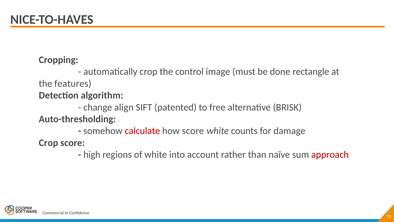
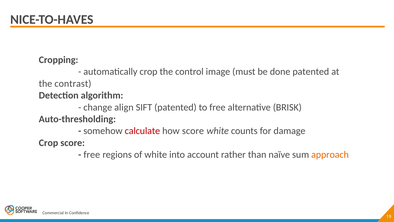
done rectangle: rectangle -> patented (311, 72)
features: features -> contrast (73, 83)
high: high -> free (92, 154)
approach colour: red -> orange (330, 154)
